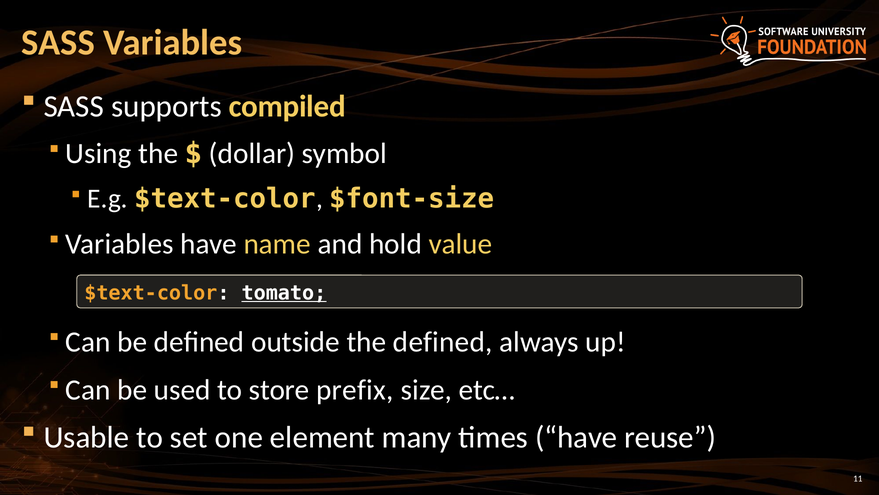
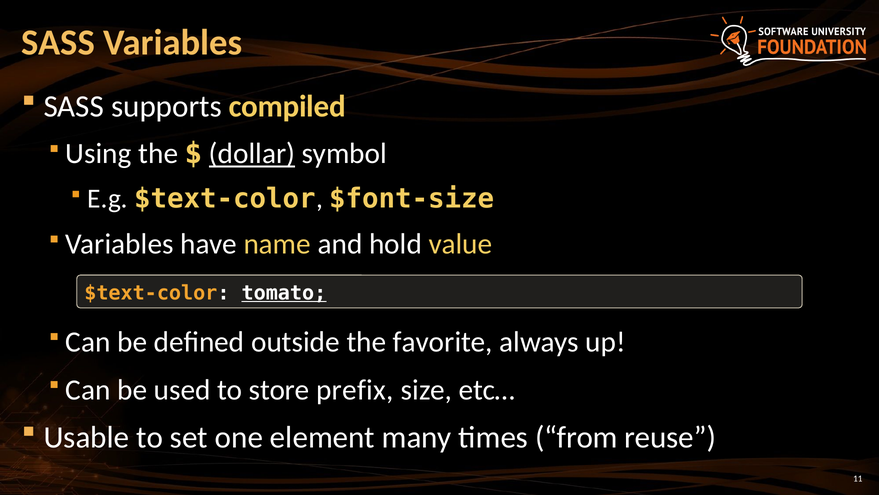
dollar underline: none -> present (252, 154)
the defined: defined -> favorite (443, 342)
times have: have -> from (576, 437)
